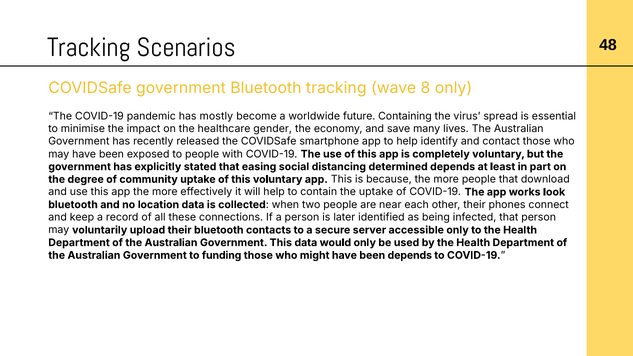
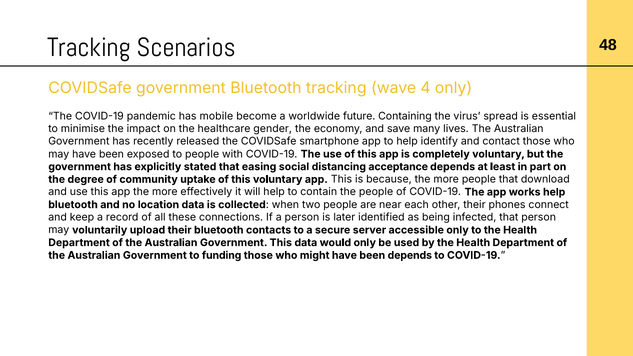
8: 8 -> 4 (426, 88)
mostly: mostly -> mobile (216, 116)
determined: determined -> acceptance (398, 167)
the uptake: uptake -> people (376, 192)
works look: look -> help (554, 192)
